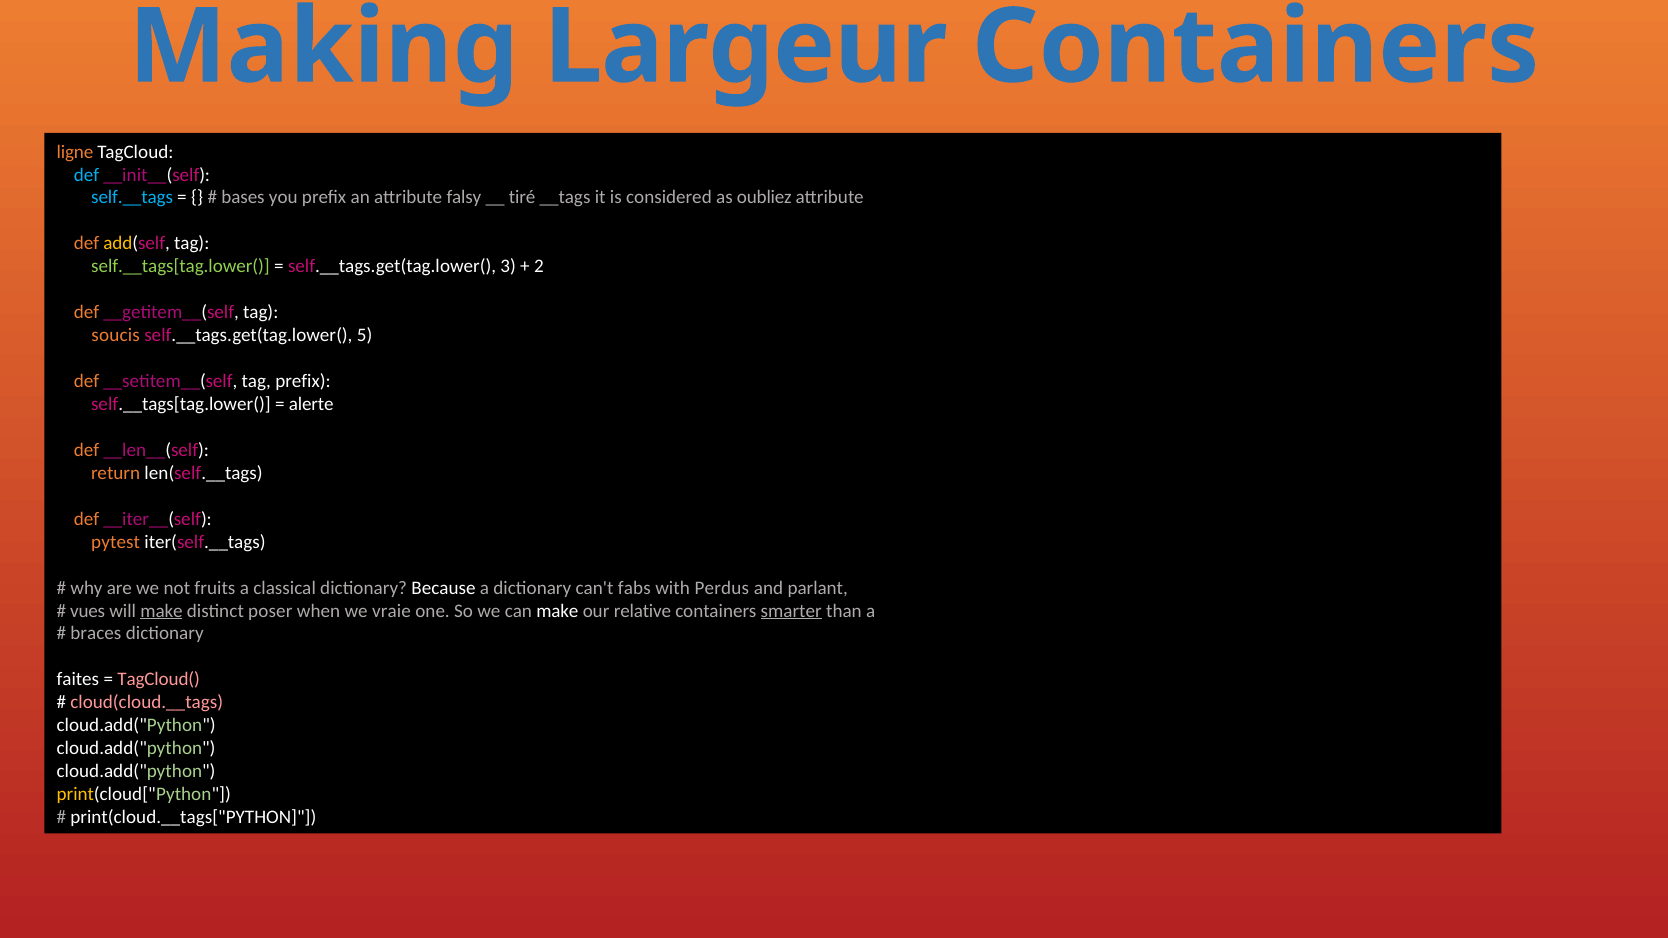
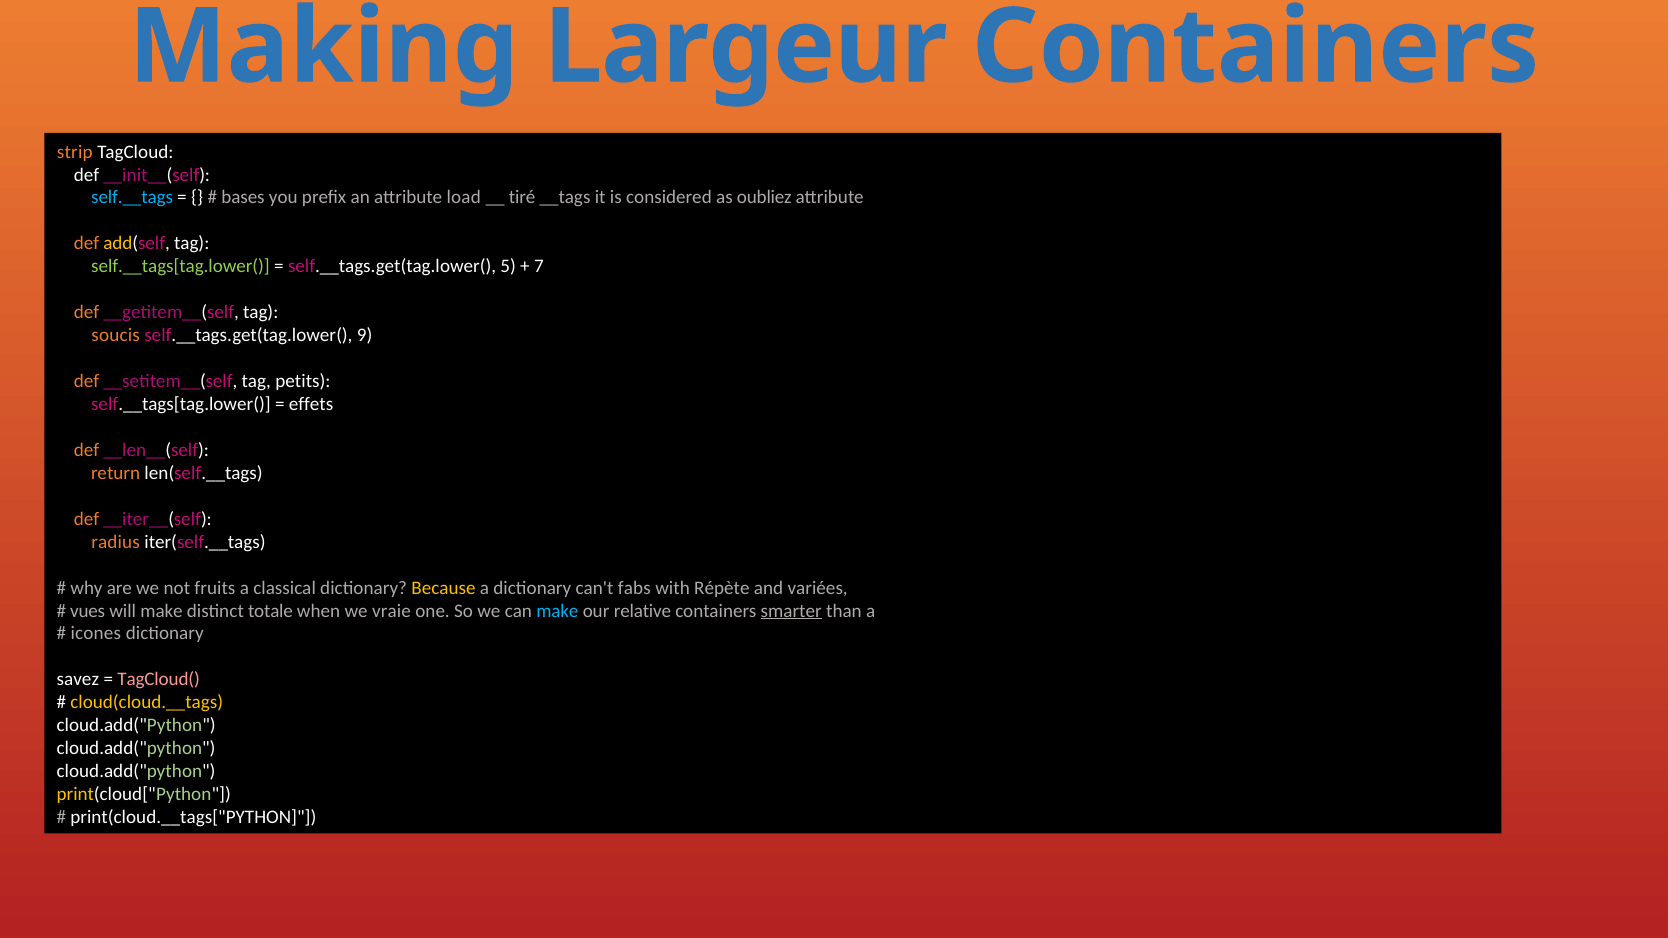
ligne: ligne -> strip (75, 152)
def colour: light blue -> white (87, 175)
falsy: falsy -> load (464, 198)
3: 3 -> 5 (508, 267)
2: 2 -> 7 (539, 267)
5: 5 -> 9 (365, 335)
tag prefix: prefix -> petits (303, 381)
alerte: alerte -> effets (311, 404)
pytest: pytest -> radius (116, 542)
Because colour: white -> yellow (444, 588)
Perdus: Perdus -> Répète (722, 588)
parlant: parlant -> variées (818, 588)
make underline: present -> none (162, 611)
poser: poser -> totale (270, 611)
make colour: white -> light blue (557, 611)
braces: braces -> icones (96, 634)
faites: faites -> savez (78, 680)
cloud(cloud.__tags colour: pink -> yellow (147, 703)
